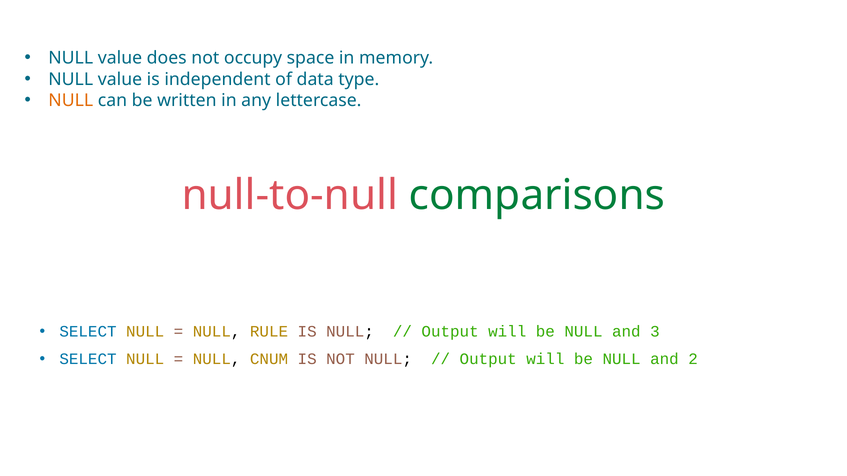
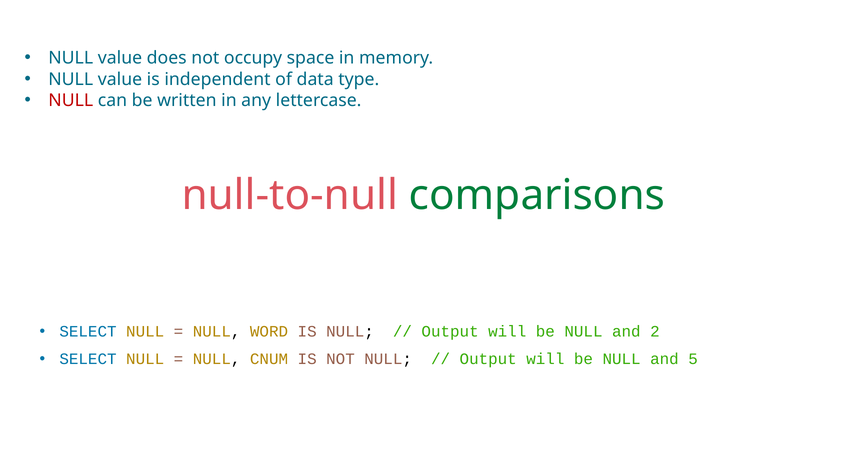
NULL colour: orange -> red (71, 100)
RULE: RULE -> WORD (269, 332)
3: 3 -> 2 (655, 332)
2: 2 -> 5 (693, 359)
